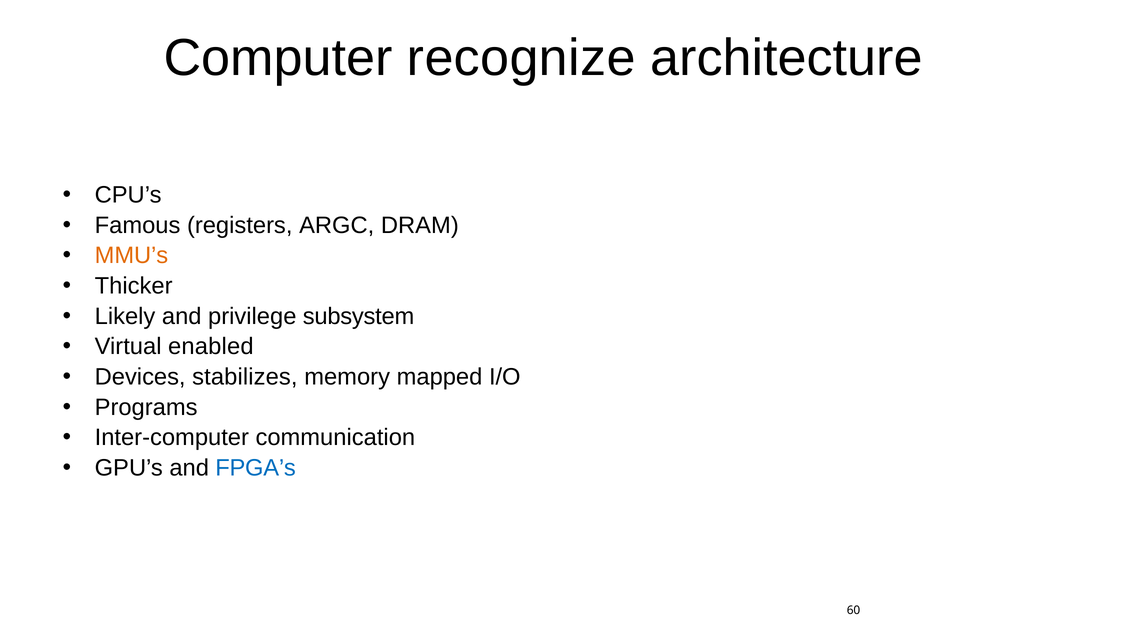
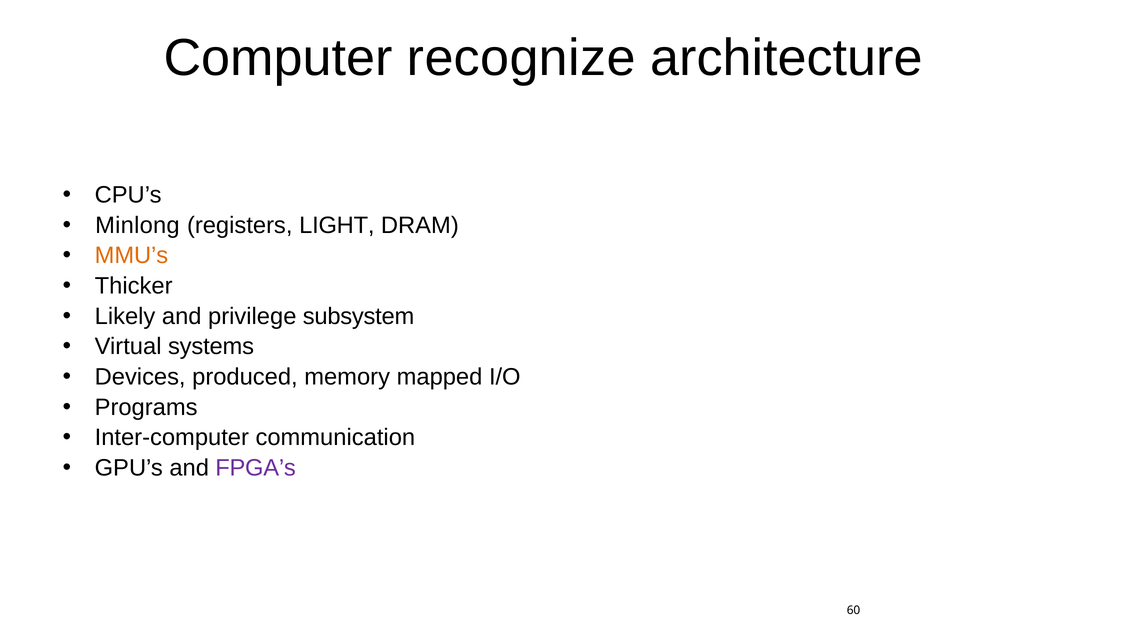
Famous: Famous -> Minlong (137, 225)
ARGC: ARGC -> LIGHT (337, 225)
enabled: enabled -> systems (211, 347)
stabilizes: stabilizes -> produced (245, 377)
FPGA’s colour: blue -> purple (256, 468)
